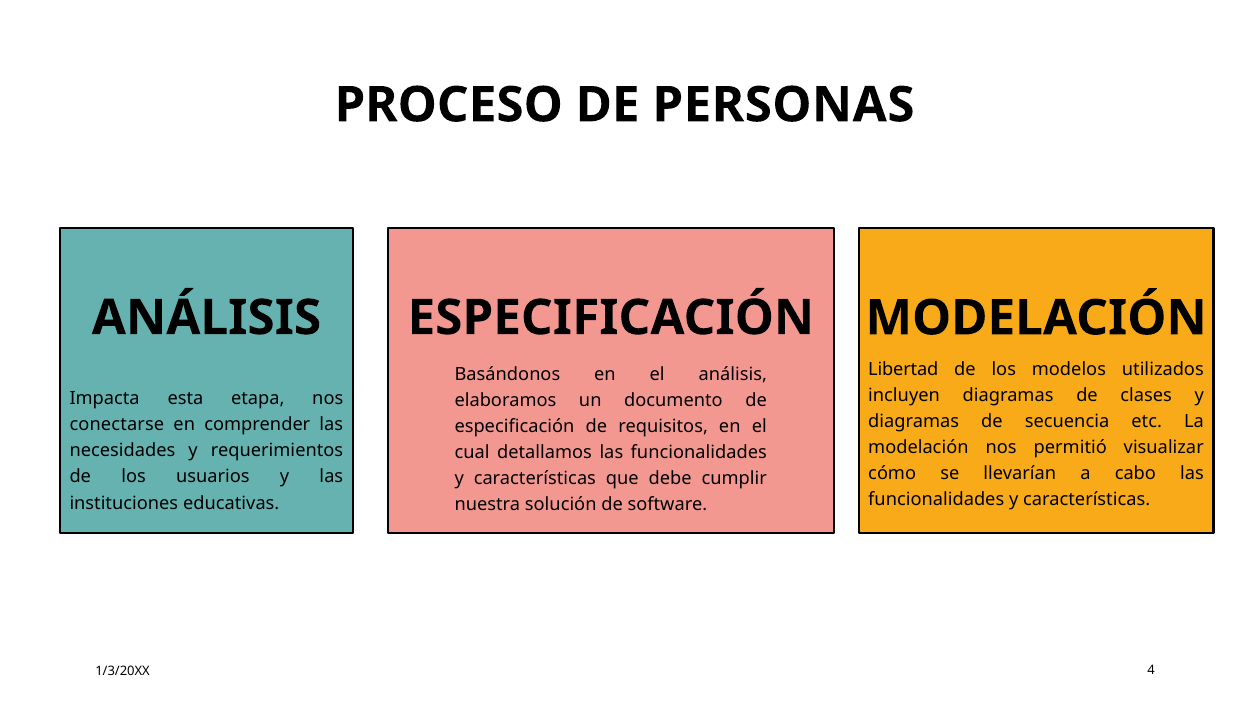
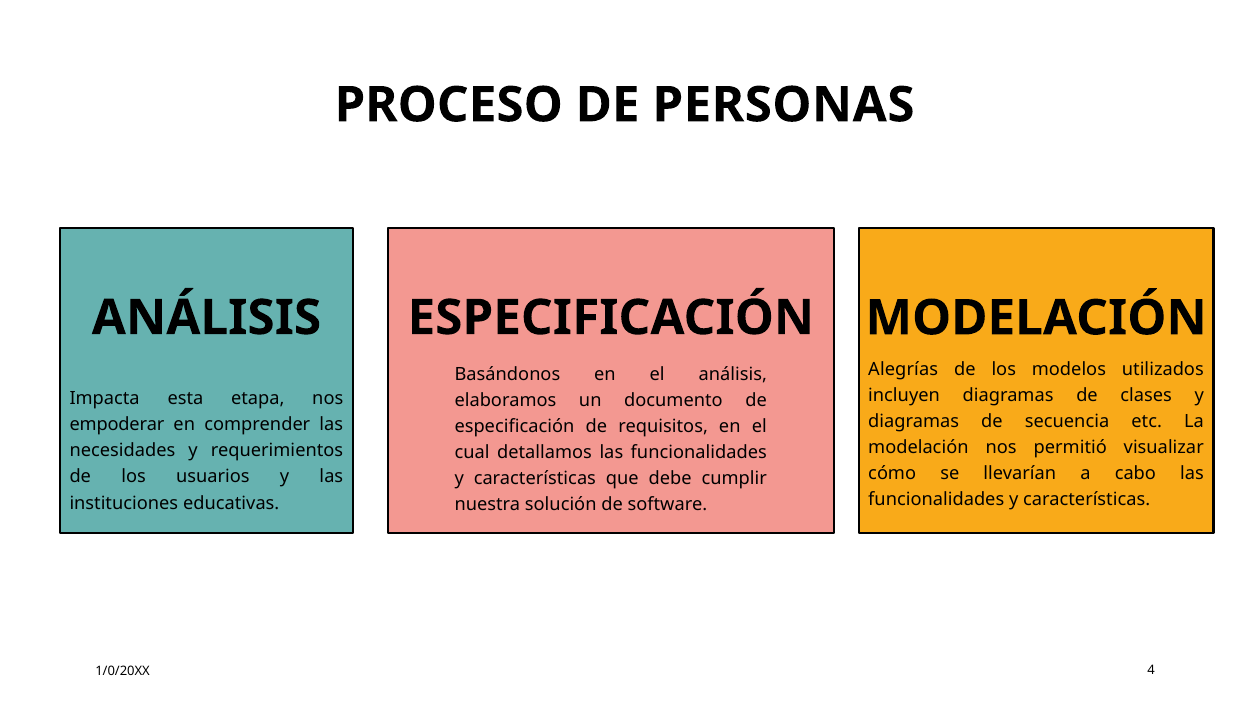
Libertad: Libertad -> Alegrías (903, 370)
conectarse: conectarse -> empoderar (117, 425)
1/3/20XX: 1/3/20XX -> 1/0/20XX (123, 671)
